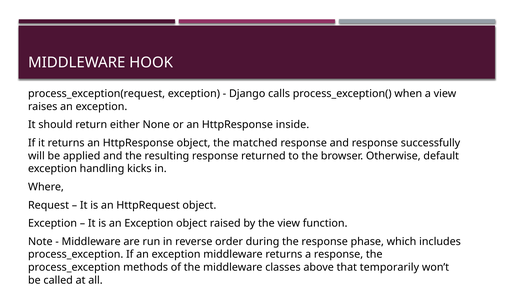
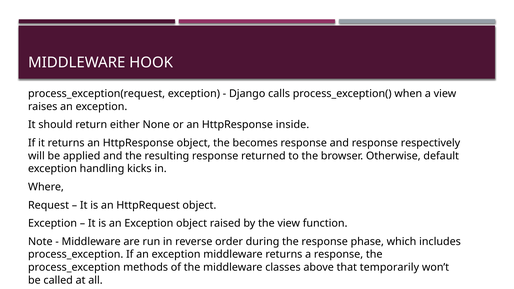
matched: matched -> becomes (255, 143)
successfully: successfully -> respectively (430, 143)
